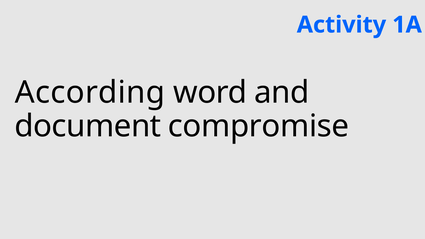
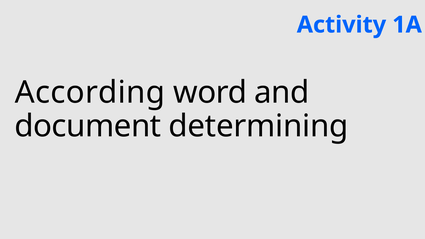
compromise: compromise -> determining (258, 126)
